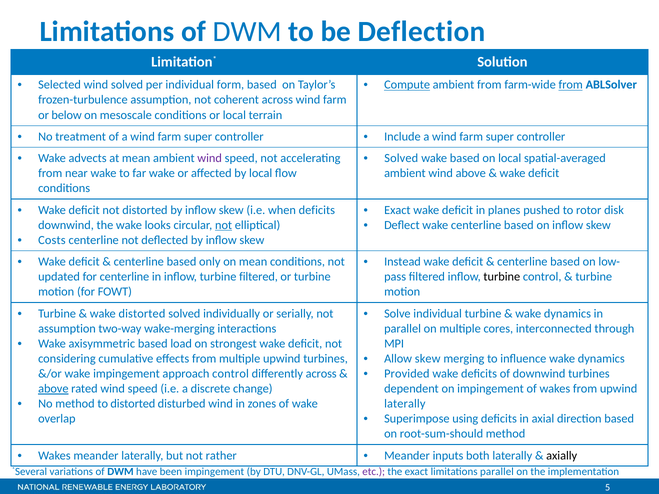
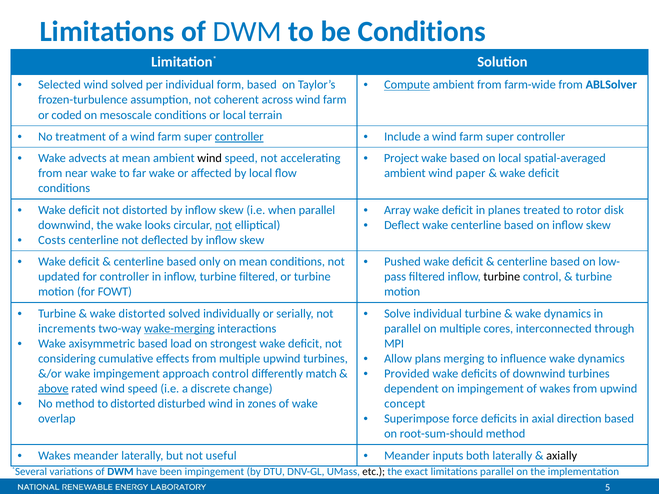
be Deflection: Deflection -> Conditions (422, 31)
from underline: present -> none (571, 85)
below: below -> coded (67, 115)
controller underline: none -> present (239, 137)
wind colour: purple -> black (210, 158)
Solved: Solved -> Project (401, 158)
wind above: above -> paper (471, 173)
when deficits: deficits -> parallel (317, 210)
Exact: Exact -> Array (397, 210)
pushed: pushed -> treated (542, 210)
Instead: Instead -> Pushed (402, 262)
for centerline: centerline -> controller (124, 277)
assumption: assumption -> increments (67, 329)
wake-merging underline: none -> present (179, 329)
Allow skew: skew -> plans (428, 359)
differently across: across -> match (321, 374)
laterally: laterally -> concept (405, 404)
using: using -> force (465, 419)
rather: rather -> useful (221, 456)
etc colour: purple -> black (374, 472)
